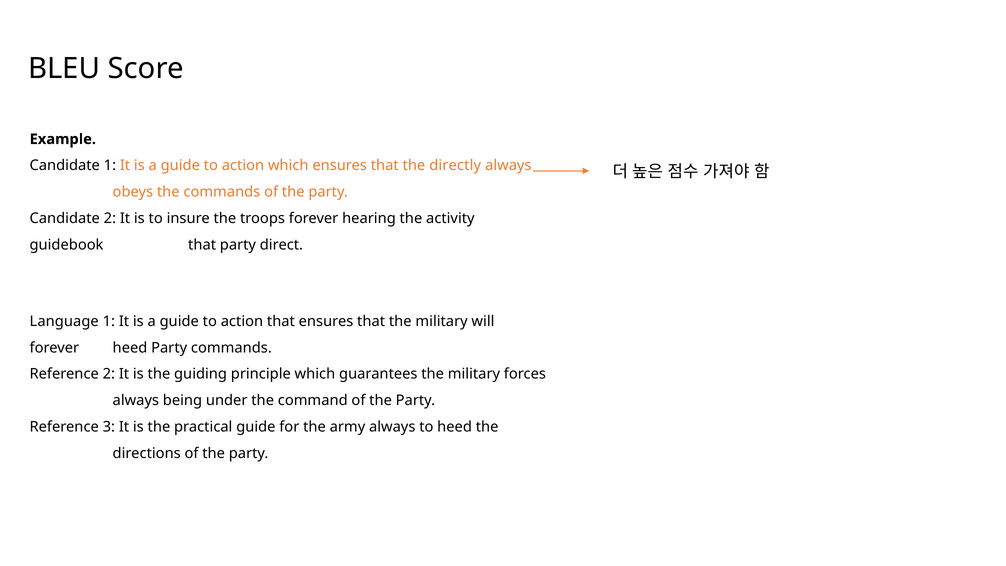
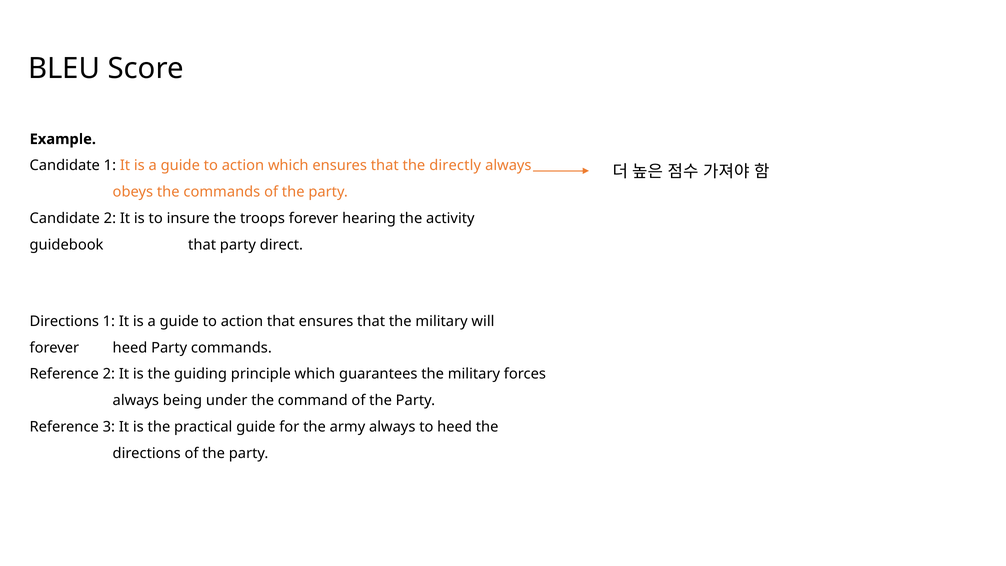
Language: Language -> Directions (64, 321)
